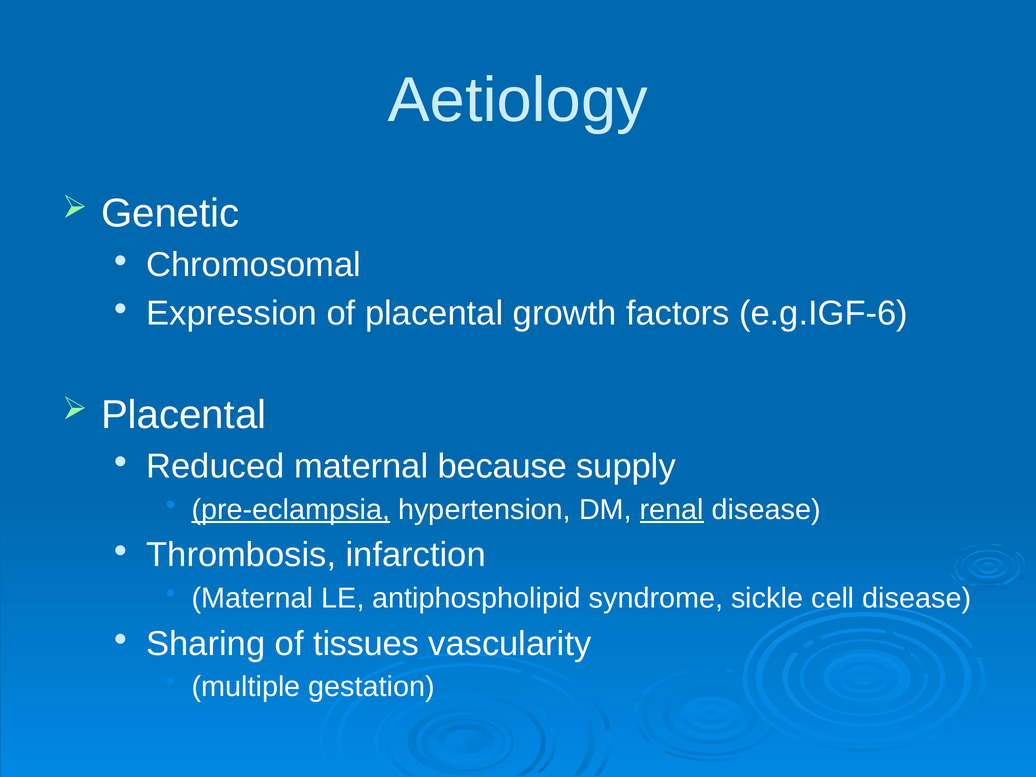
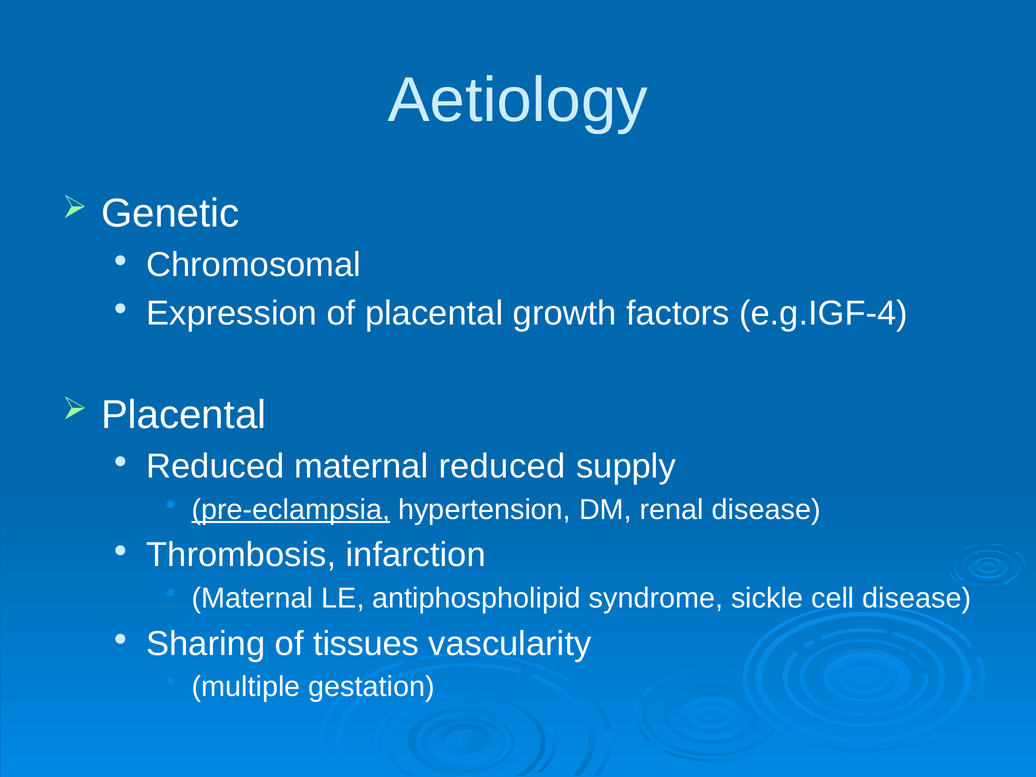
e.g.IGF-6: e.g.IGF-6 -> e.g.IGF-4 (824, 313)
maternal because: because -> reduced (502, 466)
renal underline: present -> none (672, 510)
